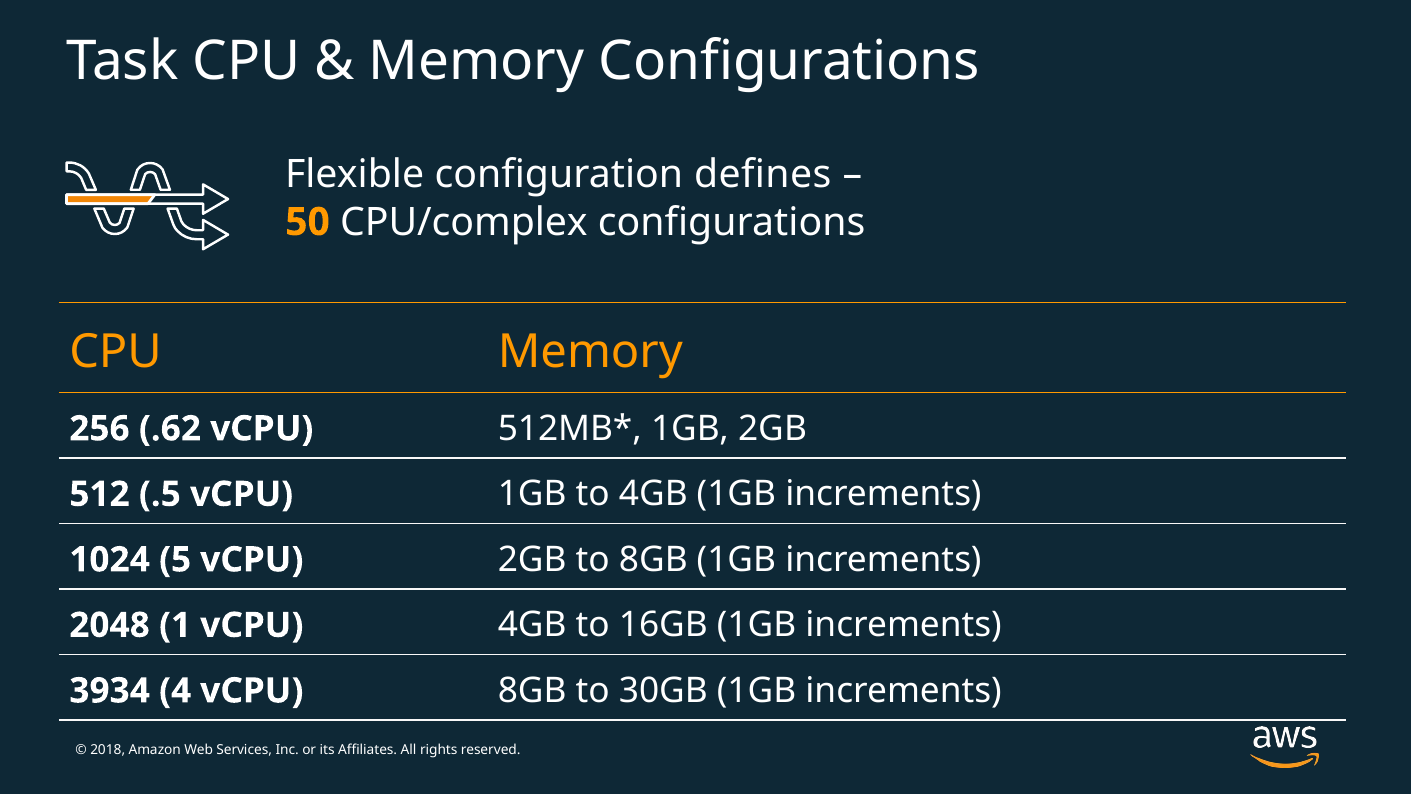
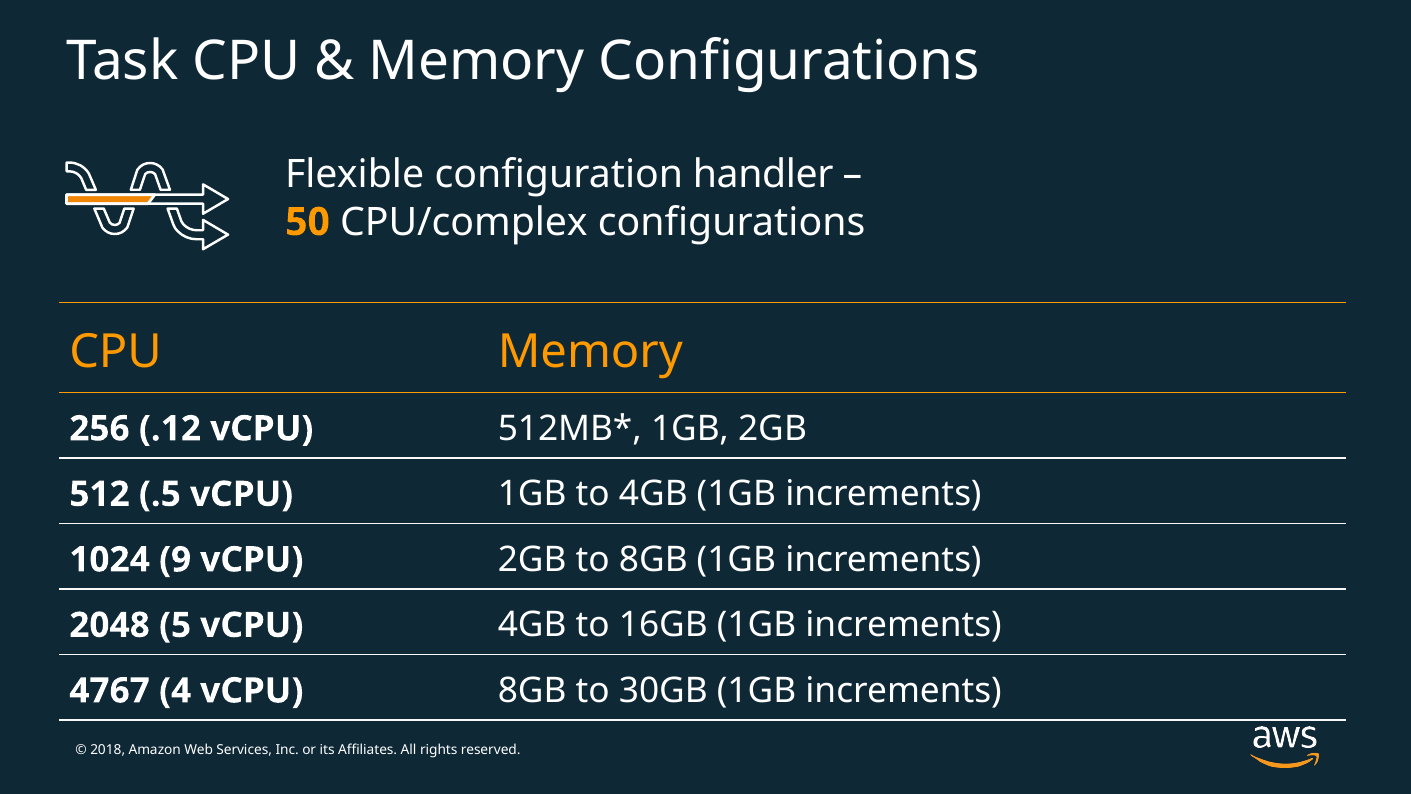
defines: defines -> handler (763, 175)
.62: .62 -> .12 (170, 429)
5: 5 -> 9 (175, 560)
1: 1 -> 5 (175, 625)
3934: 3934 -> 4767 (110, 691)
